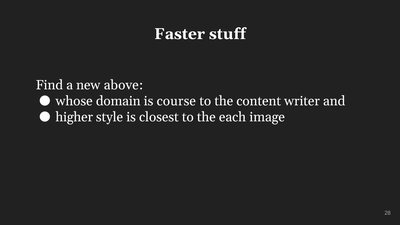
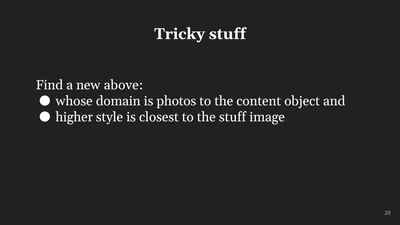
Faster: Faster -> Tricky (180, 34)
course: course -> photos (176, 101)
writer: writer -> object (302, 101)
the each: each -> stuff (233, 117)
